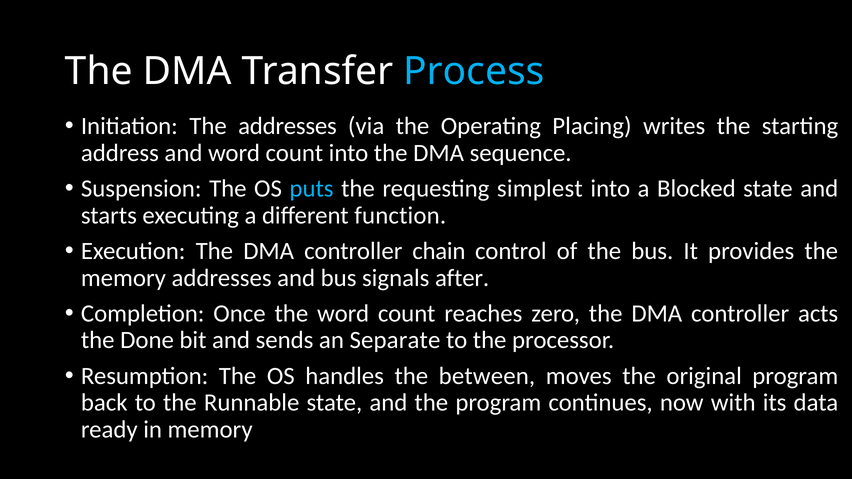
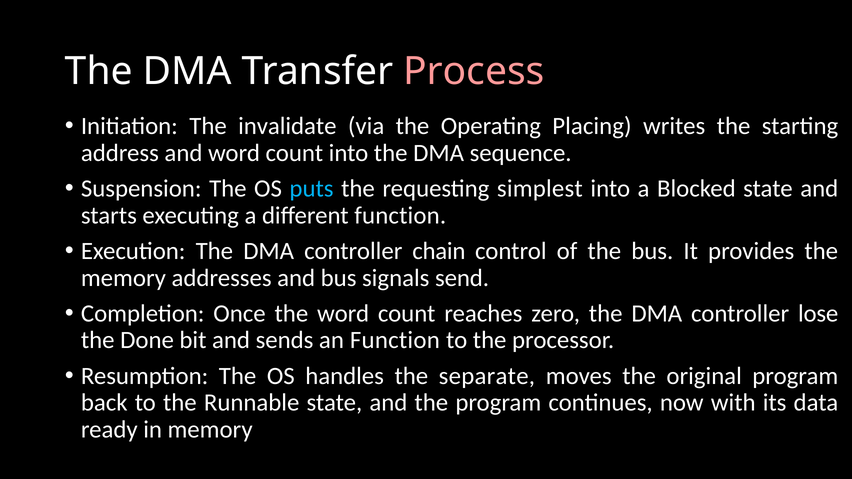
Process colour: light blue -> pink (474, 72)
The addresses: addresses -> invalidate (287, 126)
after: after -> send (462, 278)
acts: acts -> lose (818, 314)
an Separate: Separate -> Function (395, 340)
between: between -> separate (487, 376)
